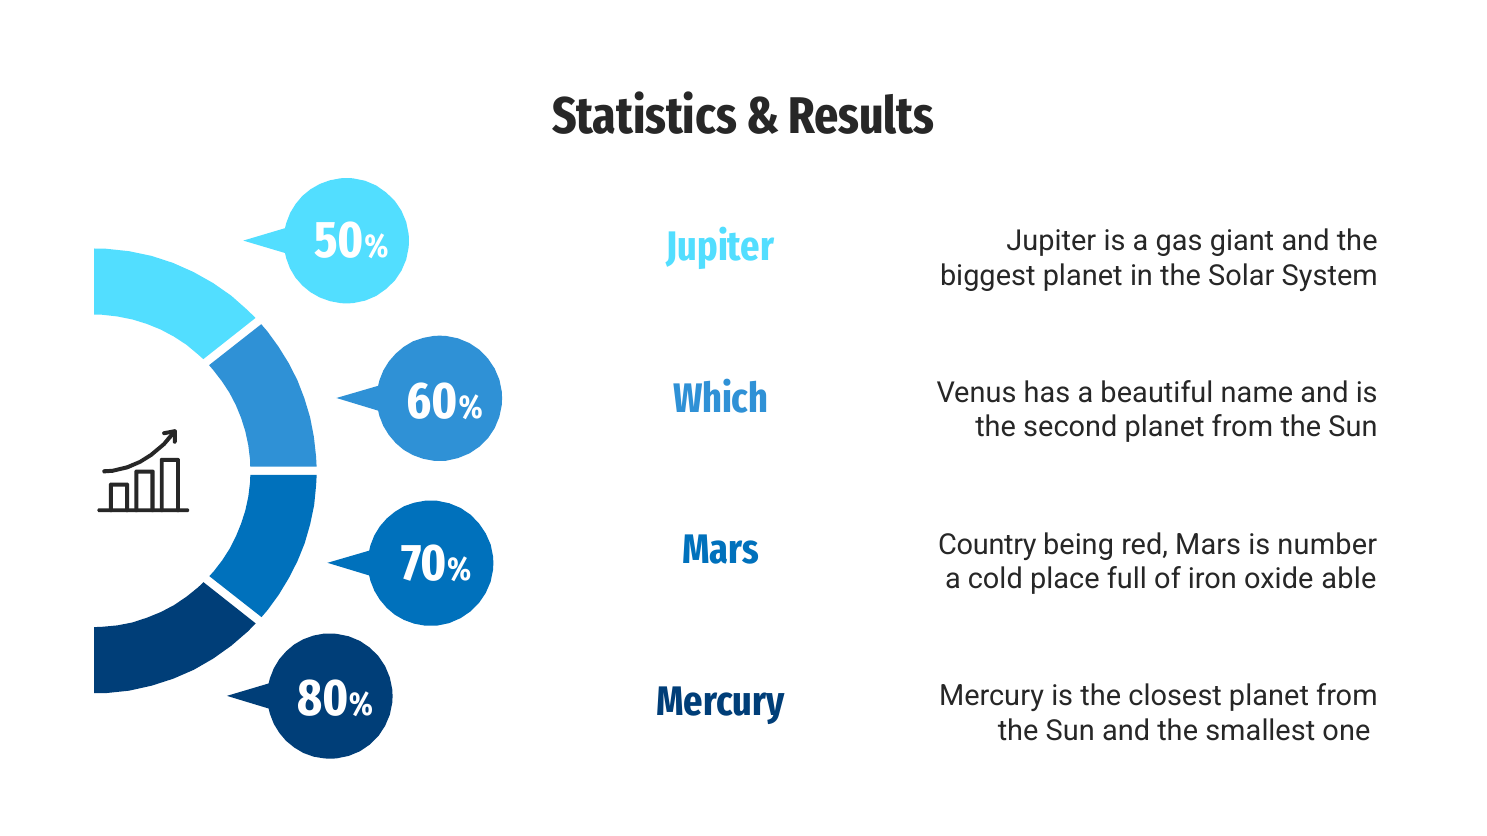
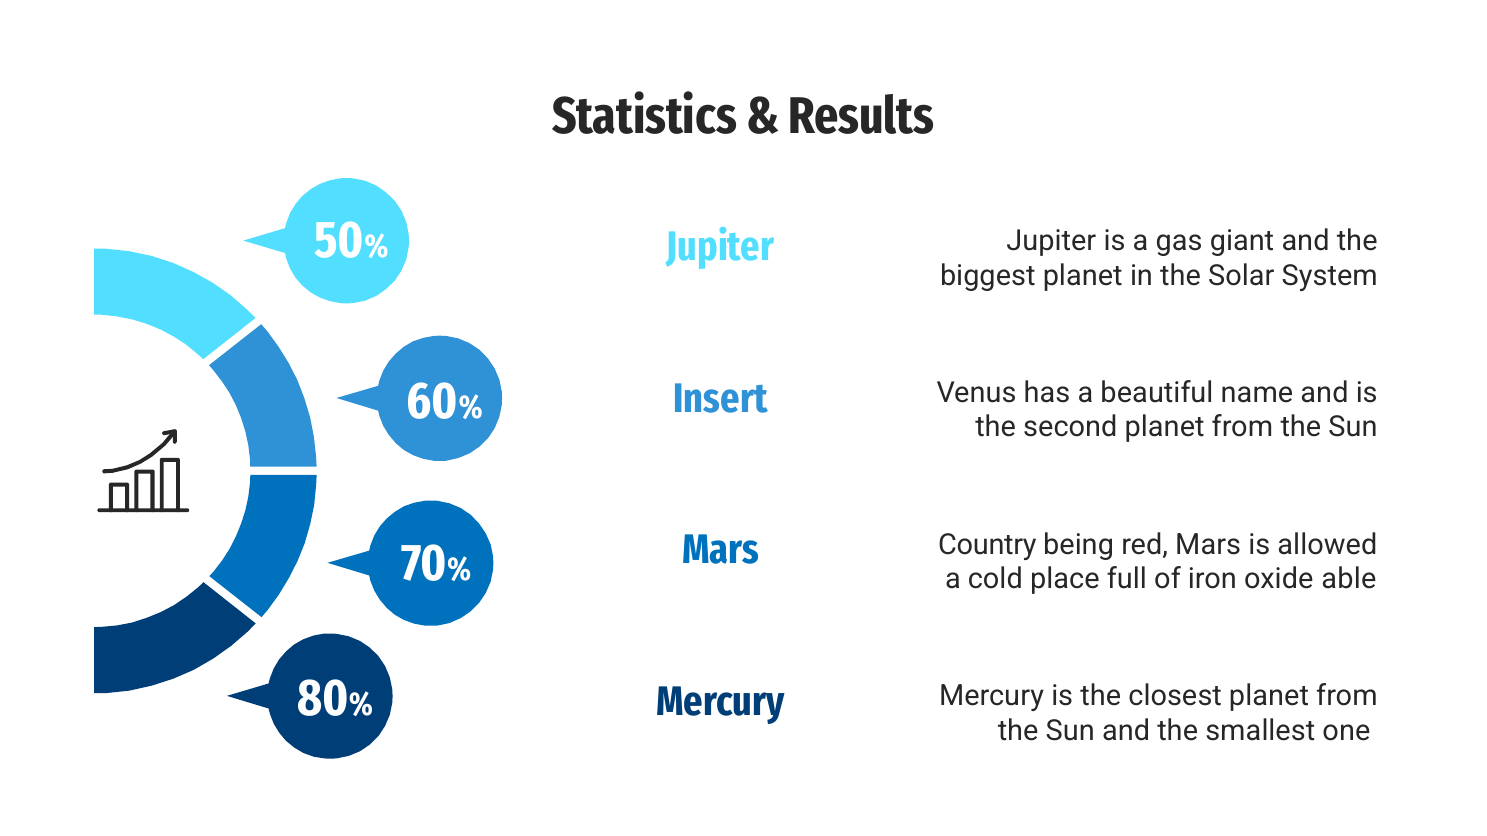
Which: Which -> Insert (720, 399)
number: number -> allowed (1327, 545)
